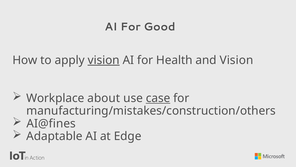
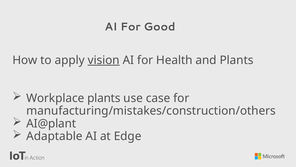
and Vision: Vision -> Plants (237, 60)
Workplace about: about -> plants (104, 98)
case underline: present -> none (158, 98)
AI@fines: AI@fines -> AI@plant (51, 123)
